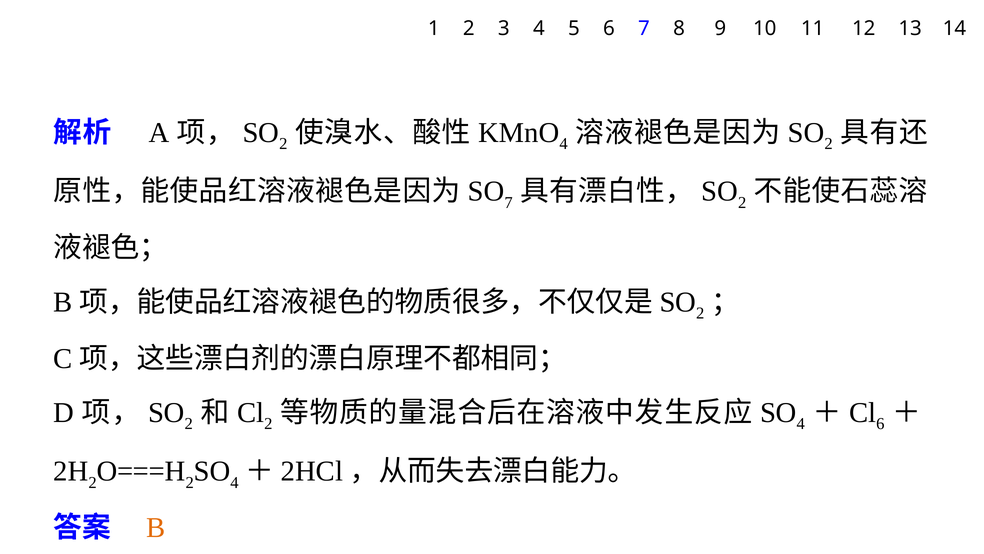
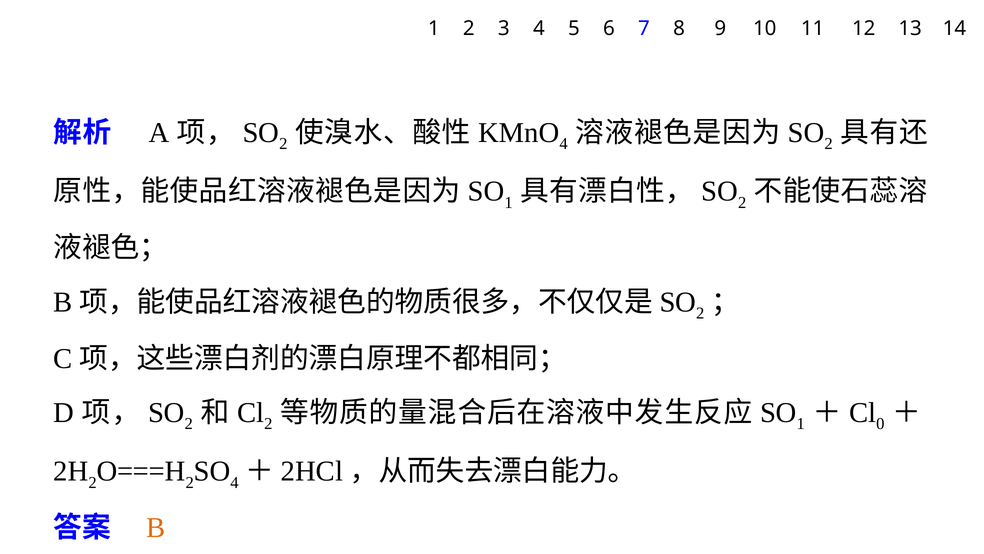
7: 7 -> 1 (509, 203)
4: 4 -> 1 (801, 424)
6: 6 -> 0 (880, 424)
